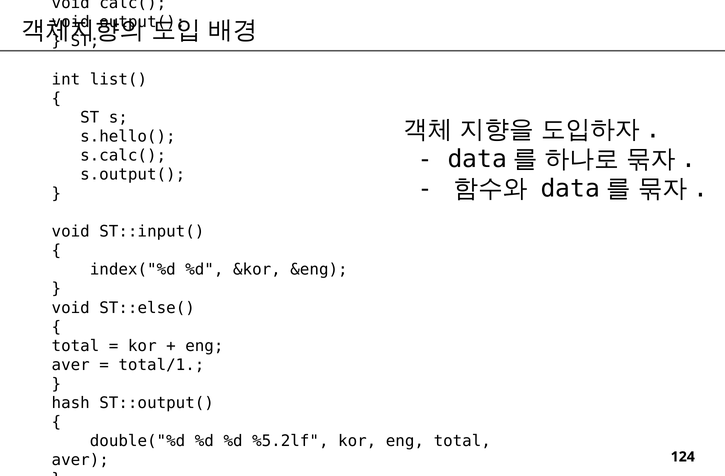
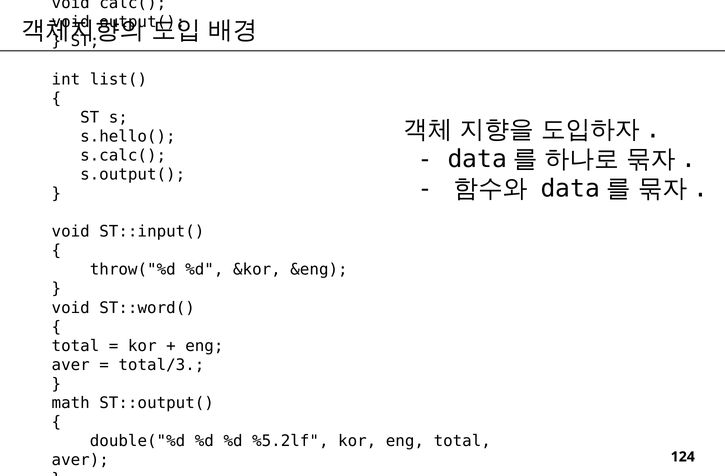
index("%d: index("%d -> throw("%d (133, 270)
ST::else(: ST::else( -> ST::word( (147, 308)
total/1: total/1 -> total/3 (161, 365)
hash: hash -> math (71, 403)
